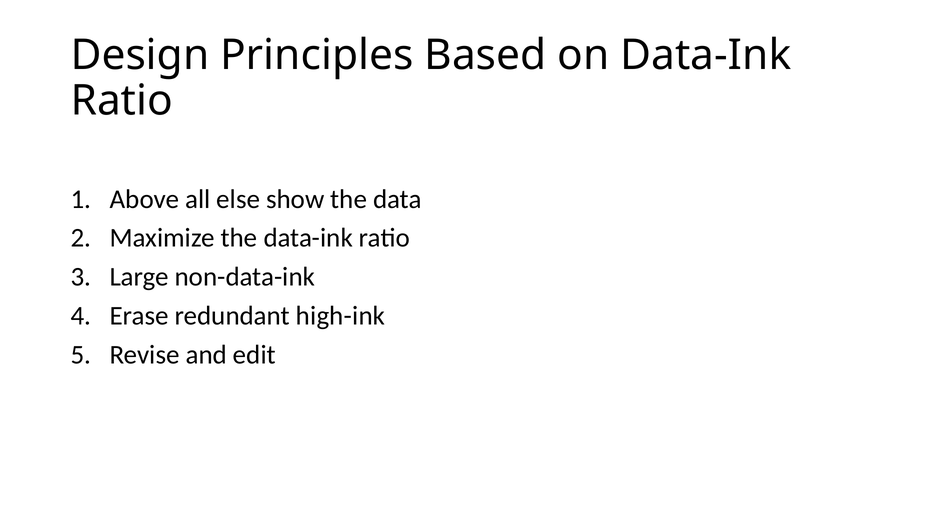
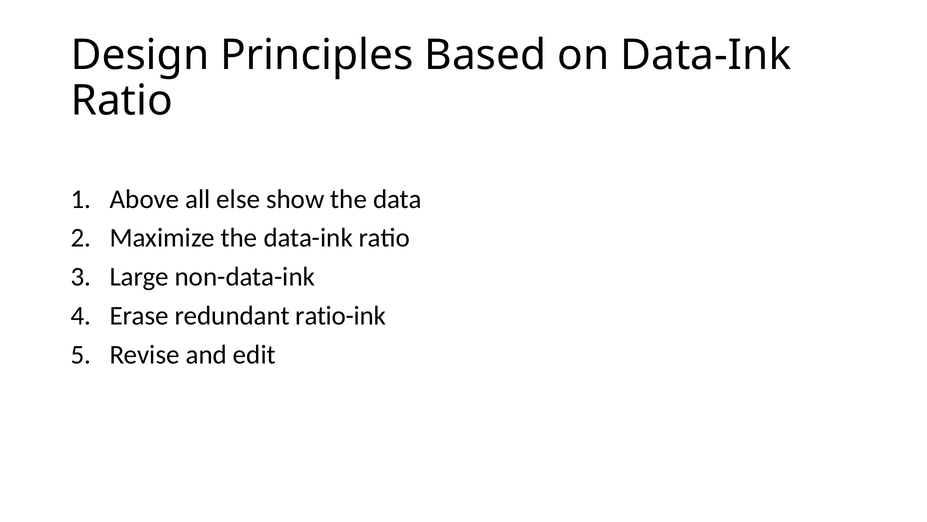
high-ink: high-ink -> ratio-ink (341, 315)
